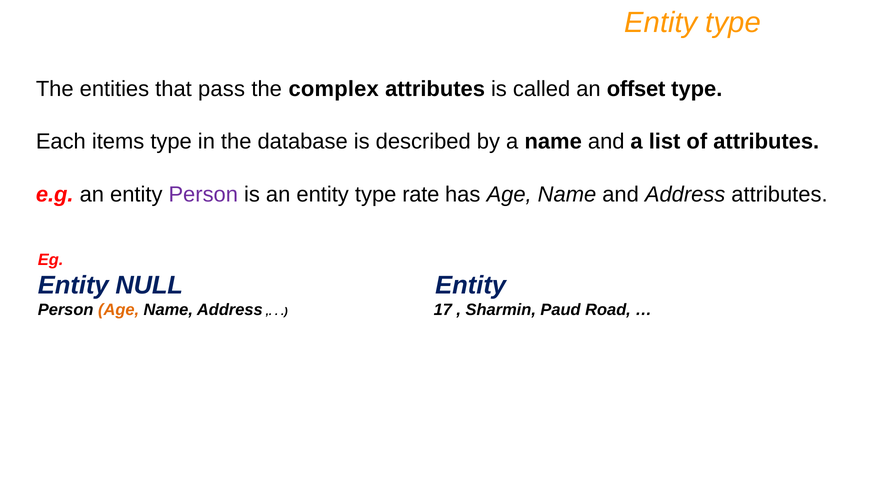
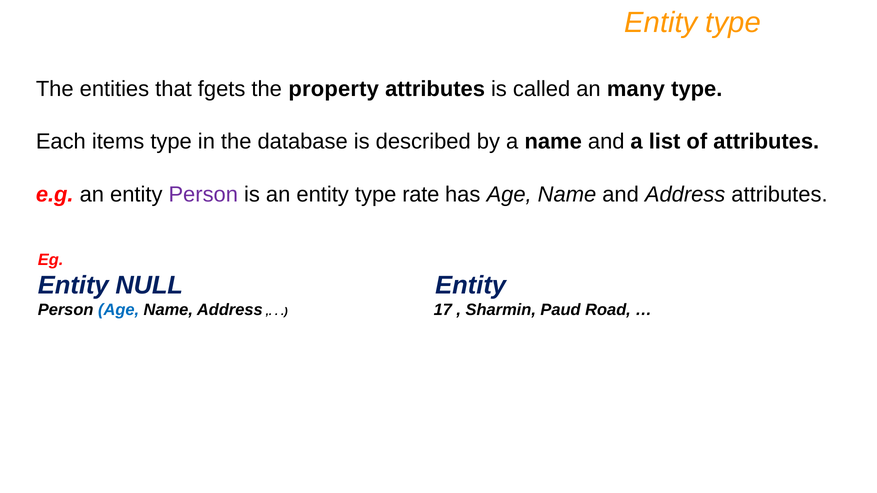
pass: pass -> fgets (222, 89)
complex: complex -> property (334, 89)
offset: offset -> many (636, 89)
Age colour: orange -> blue (119, 310)
